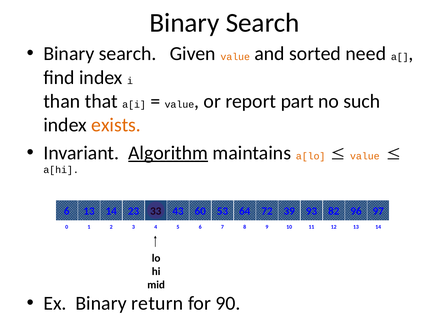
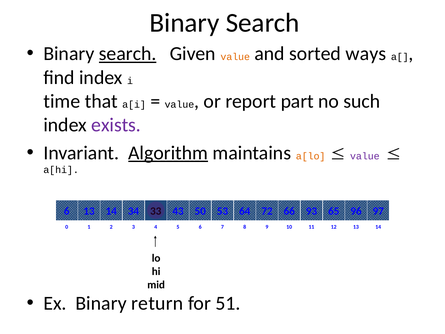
search underline: none -> present (128, 54)
need: need -> ways (366, 54)
than: than -> time (62, 101)
exists colour: orange -> purple (116, 125)
value colour: orange -> purple (365, 156)
23: 23 -> 34 (133, 211)
60: 60 -> 50 (200, 211)
39: 39 -> 66 (289, 211)
82: 82 -> 65 (334, 211)
90: 90 -> 51 (228, 303)
